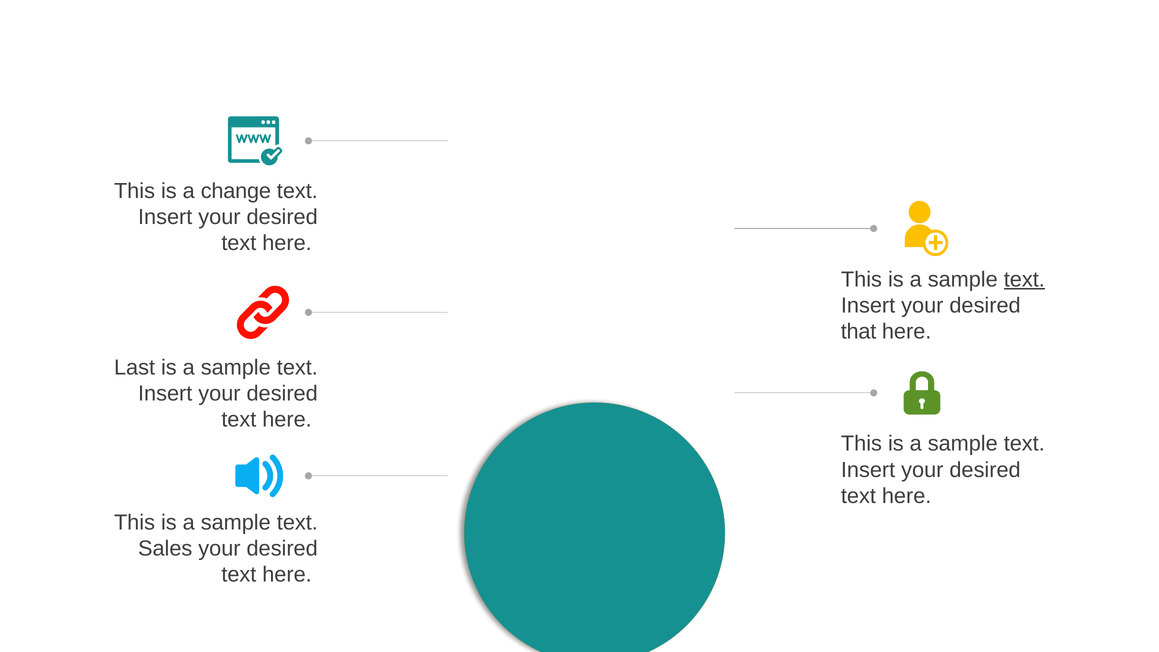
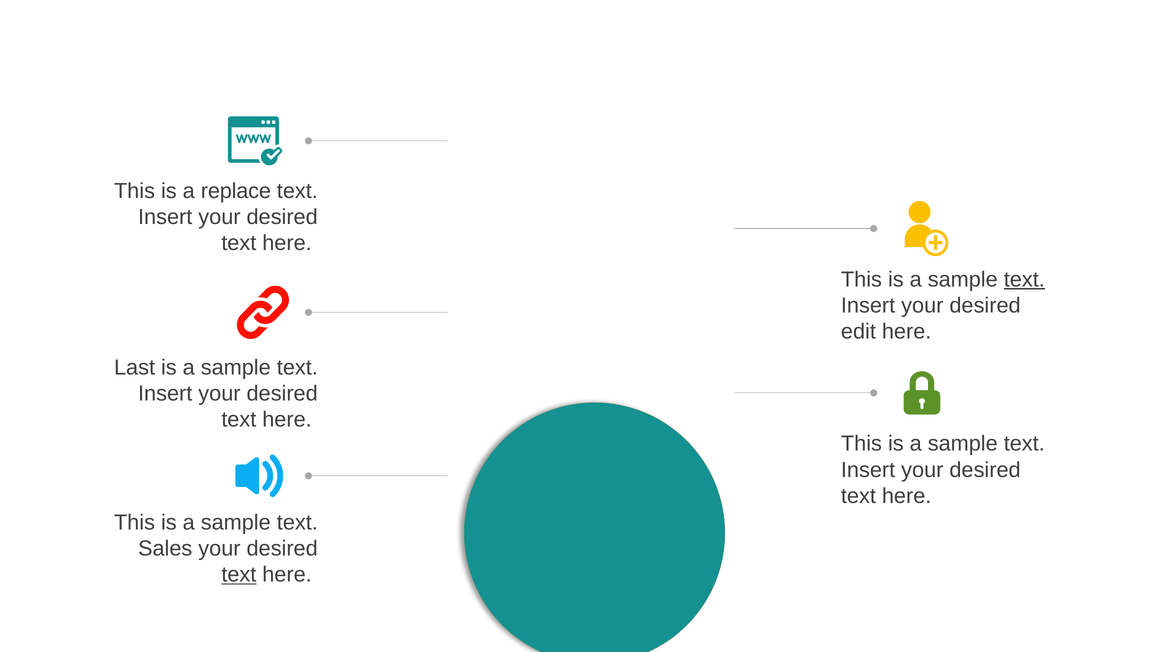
change: change -> replace (236, 191)
that: that -> edit (858, 332)
text underline: none -> present (239, 575)
